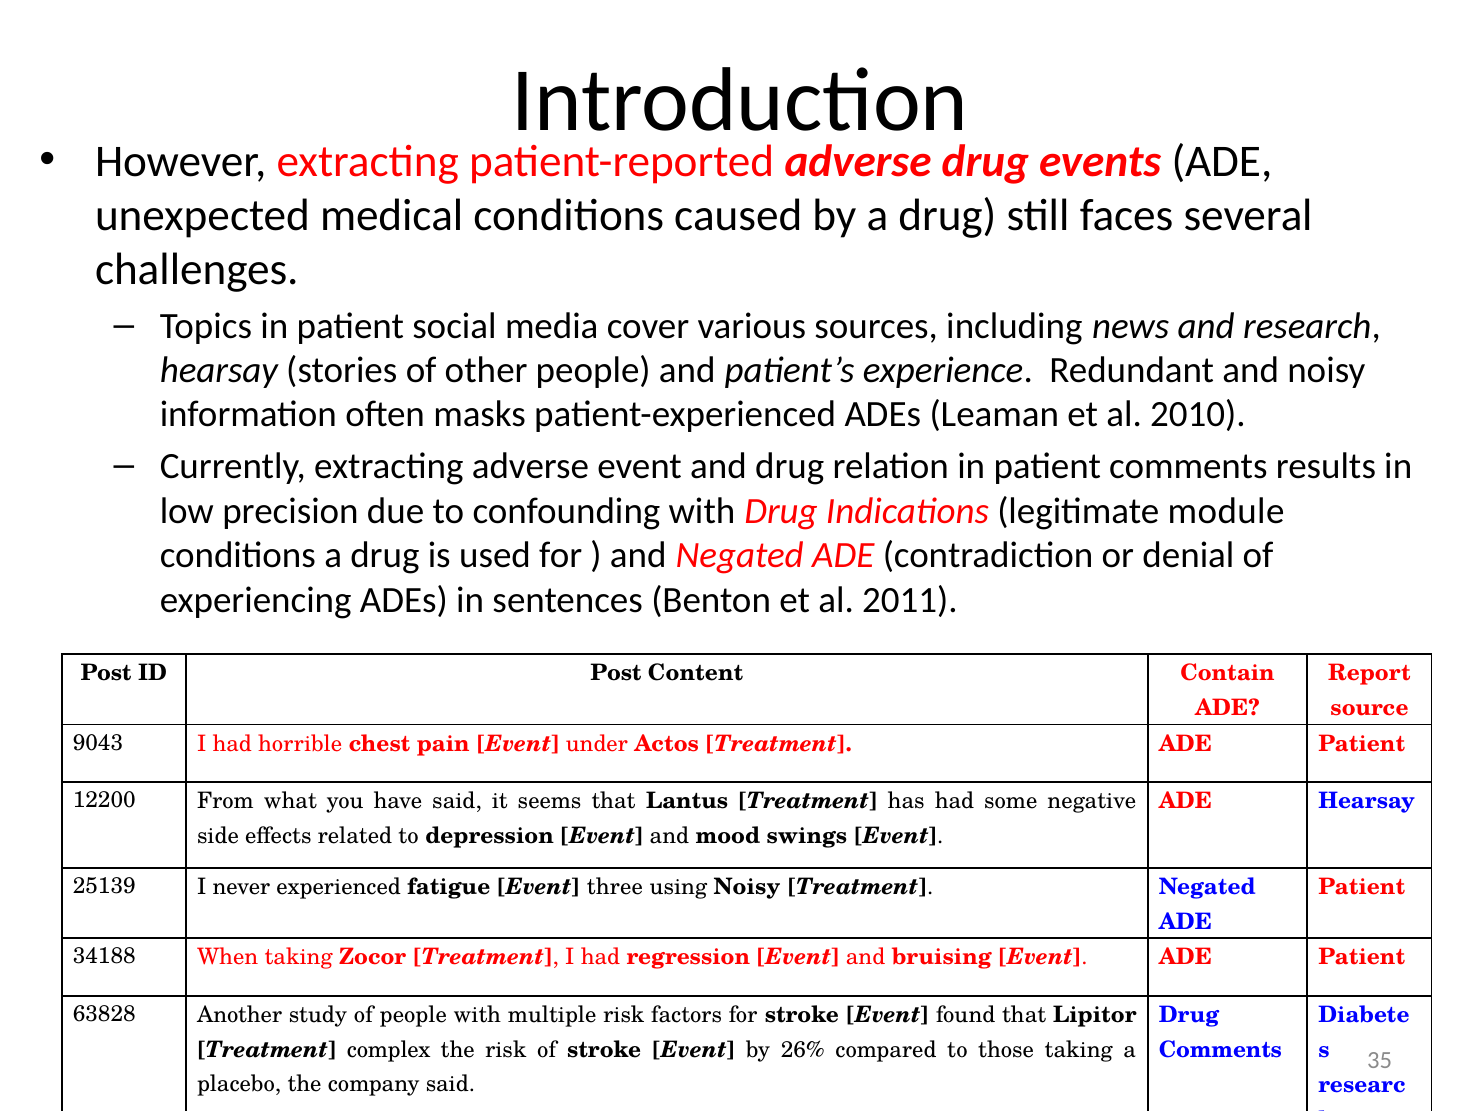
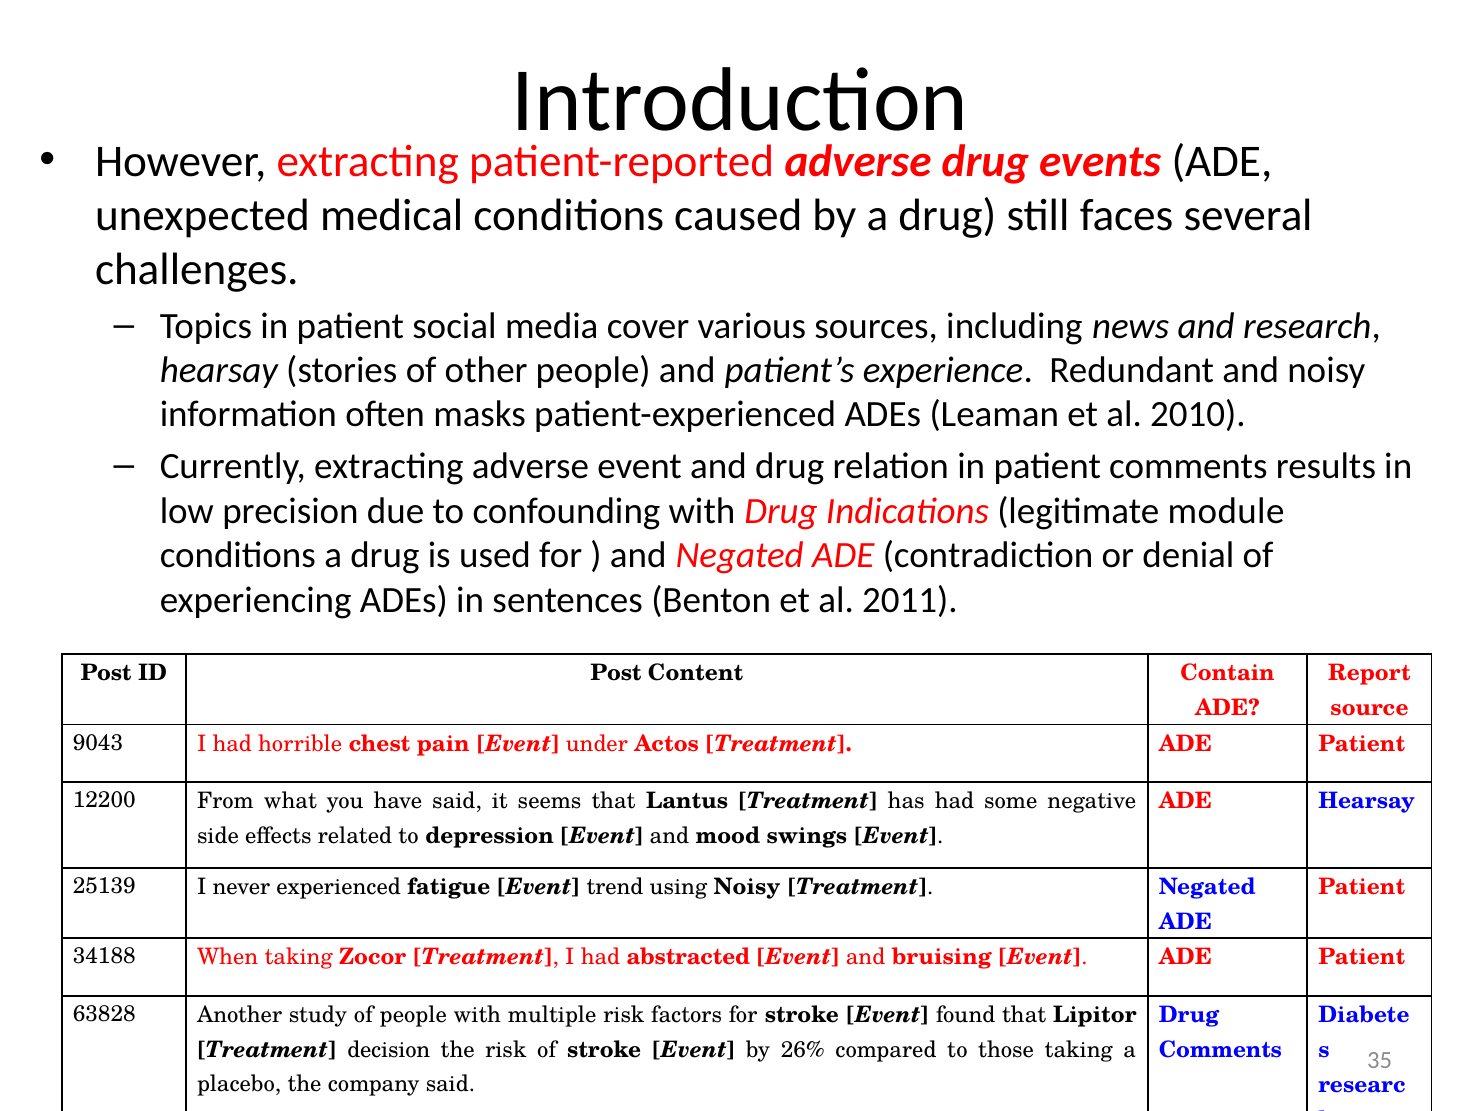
three: three -> trend (615, 887)
regression: regression -> abstracted (688, 957)
complex: complex -> decision (389, 1050)
